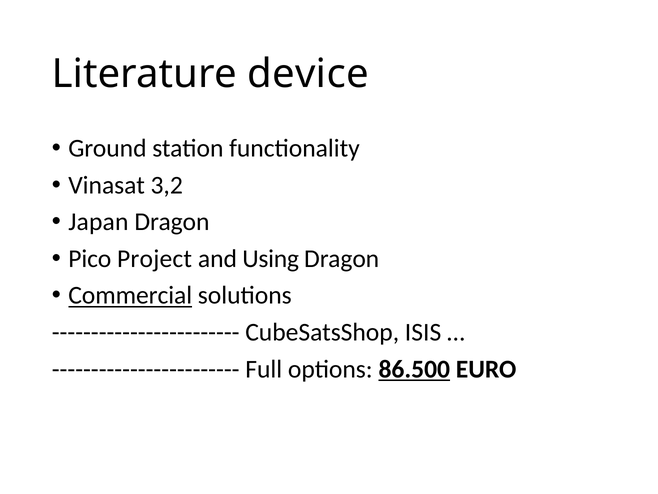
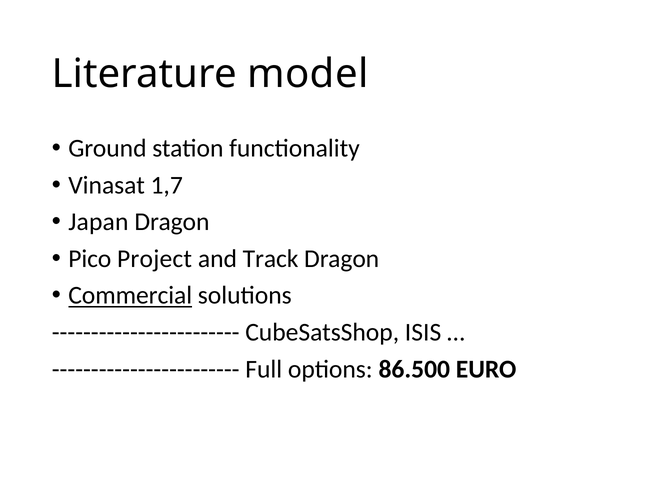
device: device -> model (308, 74)
3,2: 3,2 -> 1,7 (167, 185)
Using: Using -> Track (271, 258)
86.500 underline: present -> none (414, 369)
